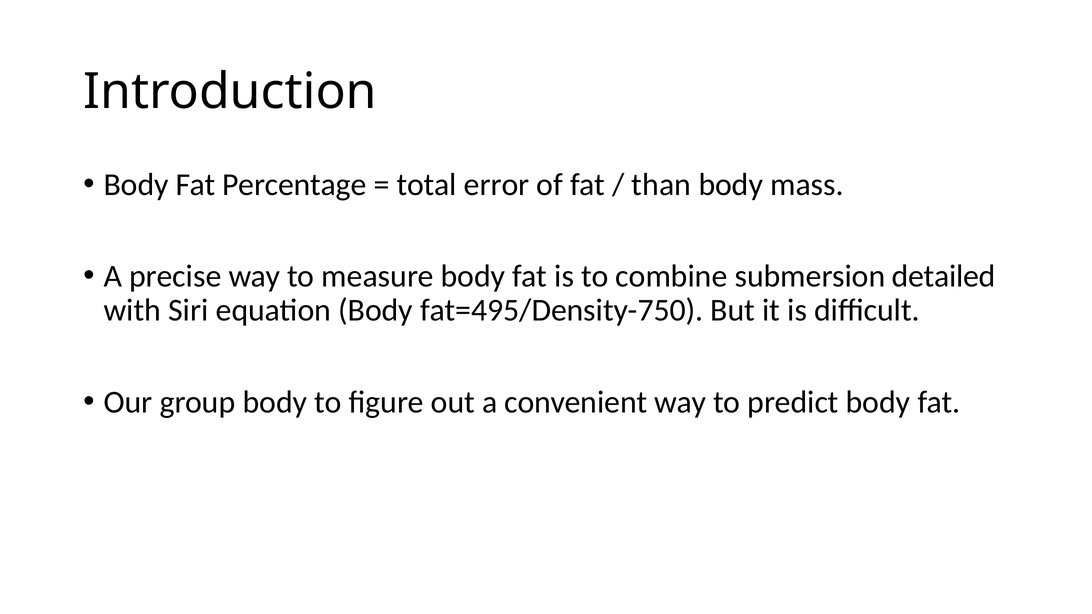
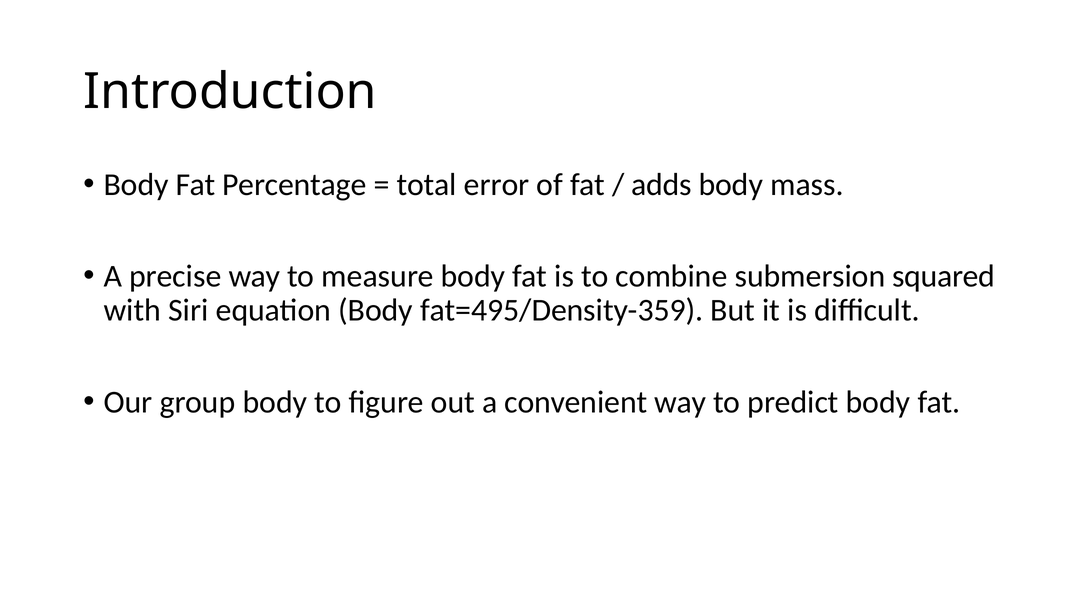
than: than -> adds (662, 185)
detailed: detailed -> squared (944, 276)
fat=495/Density-750: fat=495/Density-750 -> fat=495/Density-359 (562, 311)
